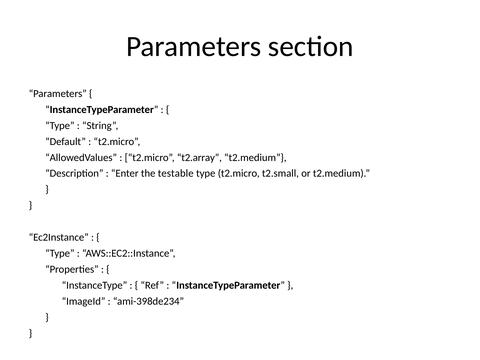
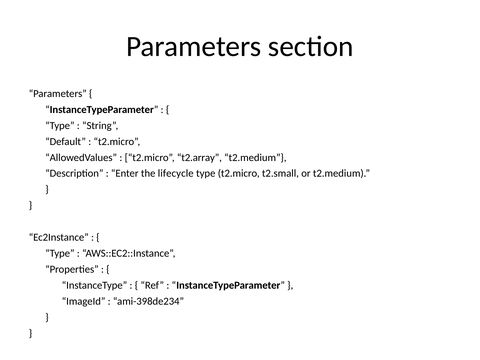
testable: testable -> lifecycle (176, 173)
